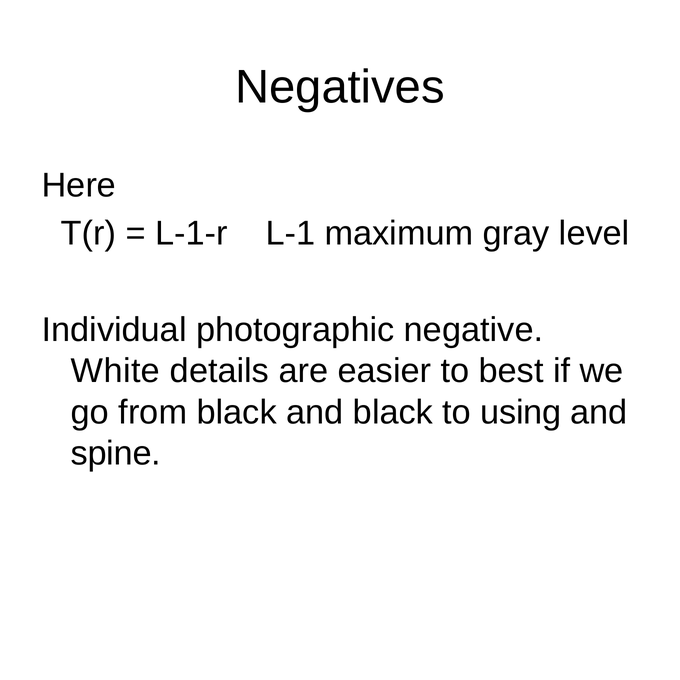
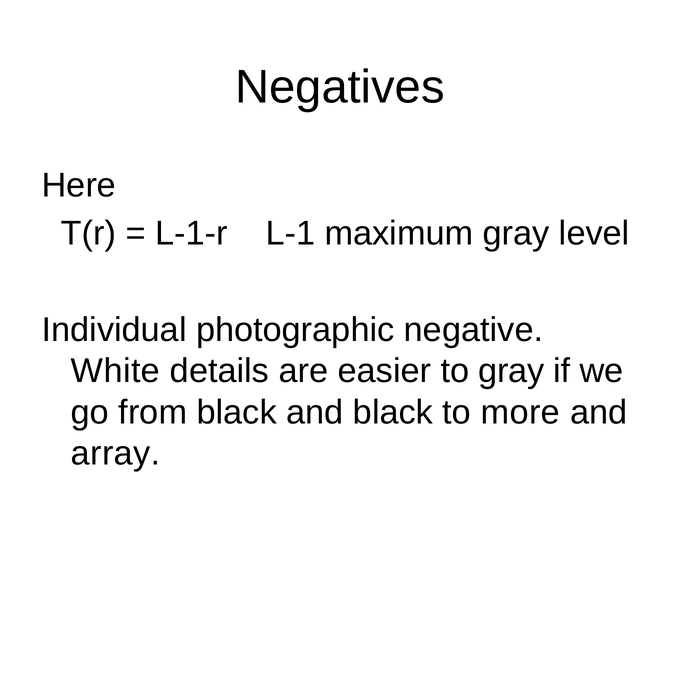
to best: best -> gray (511, 371)
using: using -> more (520, 412)
spine: spine -> array (116, 453)
